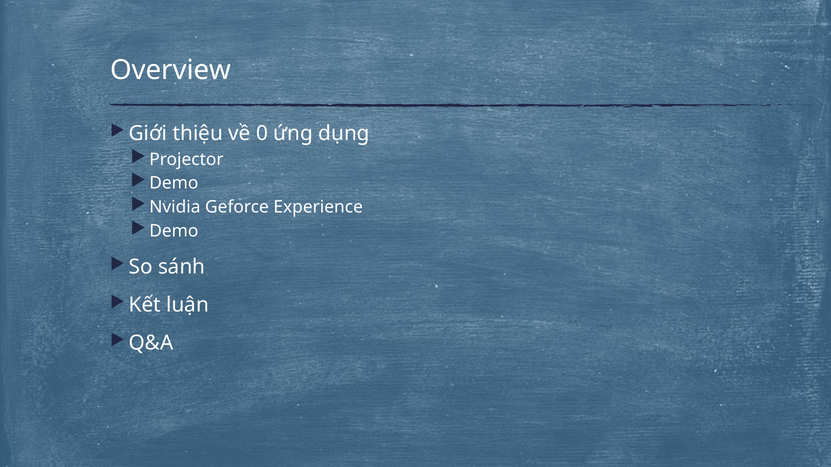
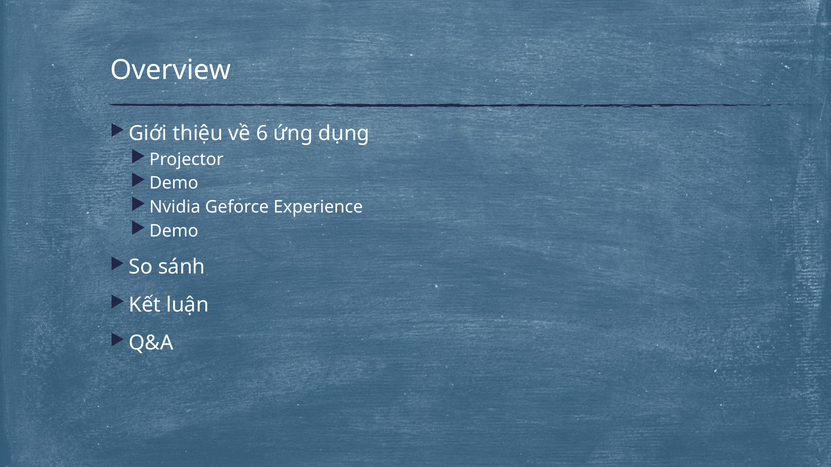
0: 0 -> 6 (262, 134)
